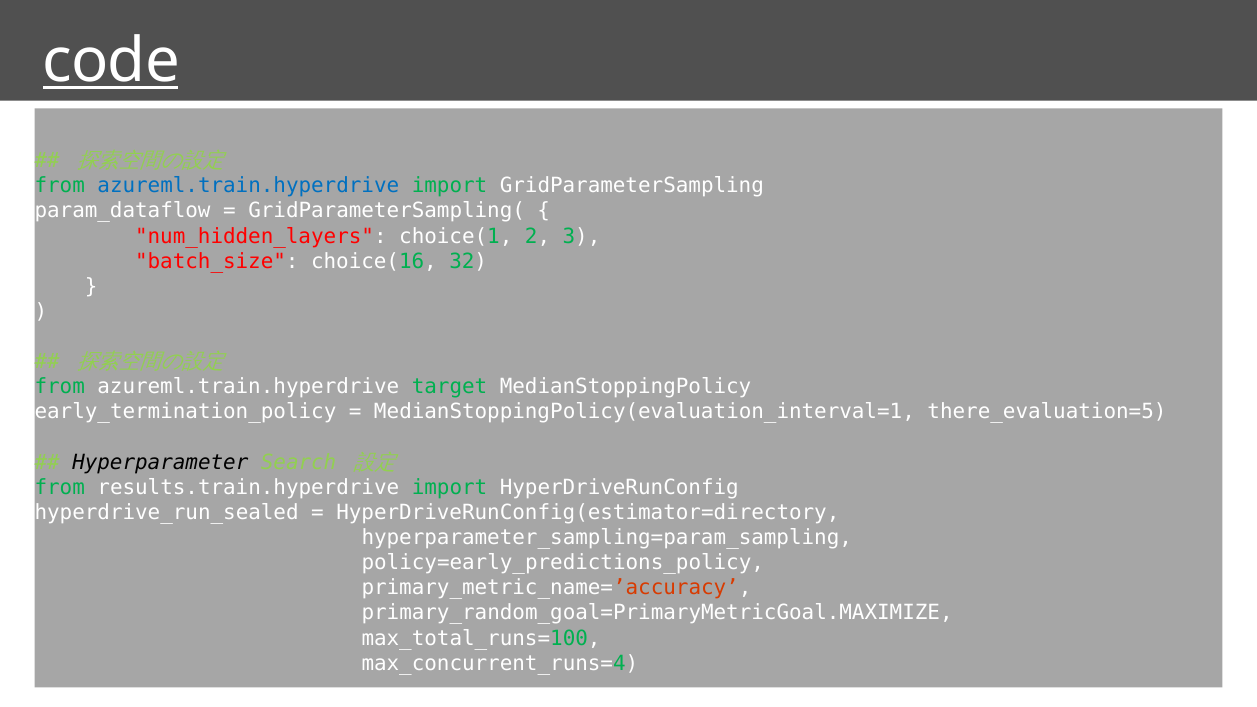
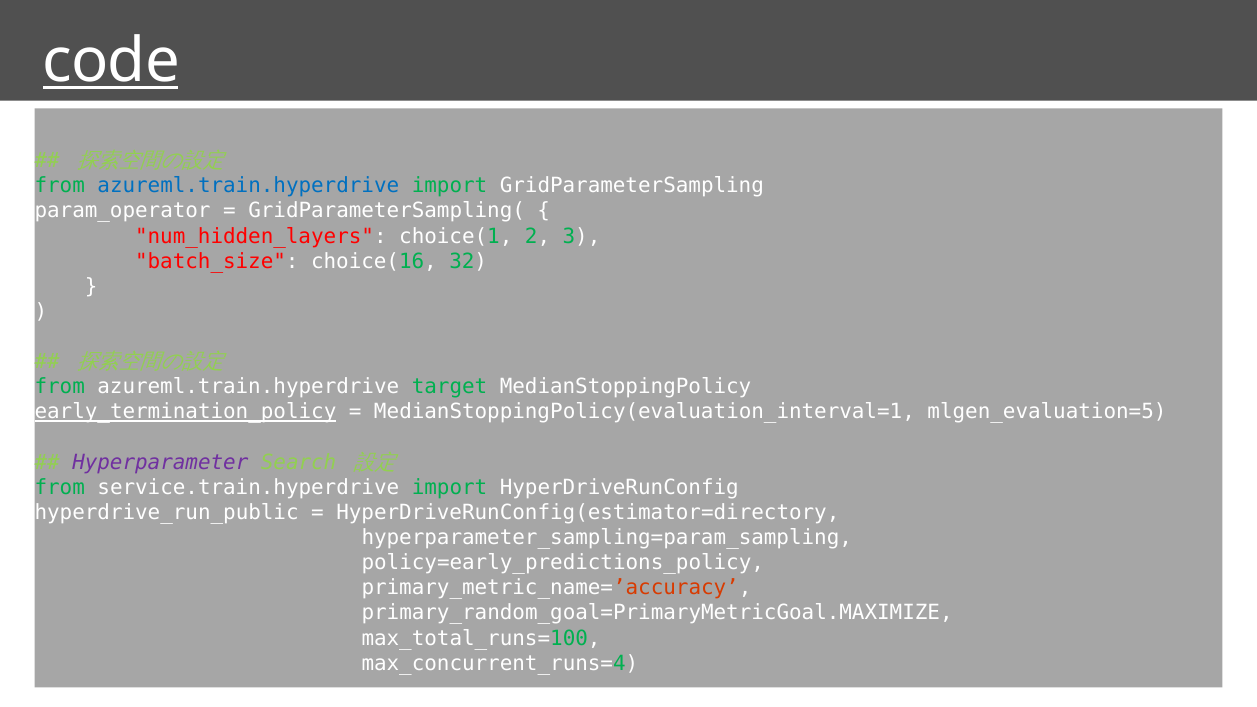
param_dataflow: param_dataflow -> param_operator (123, 211)
early_termination_policy underline: none -> present (185, 412)
there_evaluation=5: there_evaluation=5 -> mlgen_evaluation=5 (1047, 412)
Hyperparameter colour: black -> purple (160, 462)
results.train.hyperdrive: results.train.hyperdrive -> service.train.hyperdrive (248, 487)
hyperdrive_run_sealed: hyperdrive_run_sealed -> hyperdrive_run_public (167, 513)
